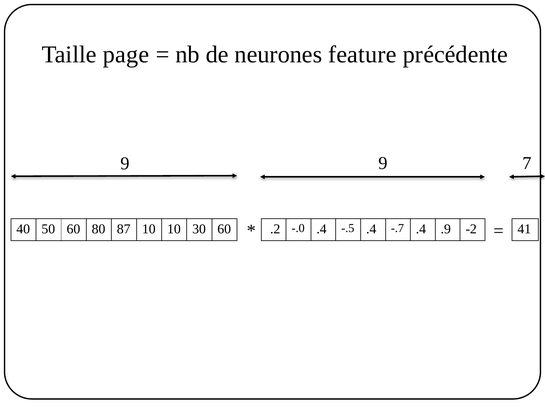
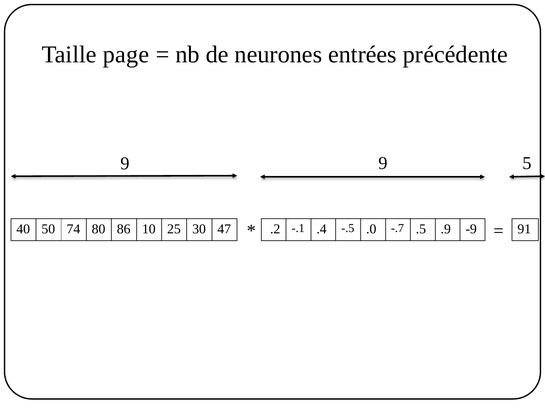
feature: feature -> entrées (362, 55)
7: 7 -> 5 (527, 163)
50 60: 60 -> 74 (73, 229)
87: 87 -> 86 (124, 229)
10 10: 10 -> 25 (174, 229)
30 60: 60 -> 47 (224, 229)
-.0: -.0 -> -.1 (298, 229)
-.5 .4: .4 -> .0 (371, 229)
-.7 .4: .4 -> .5 (421, 229)
-2: -2 -> -9 (471, 229)
41: 41 -> 91 (524, 229)
